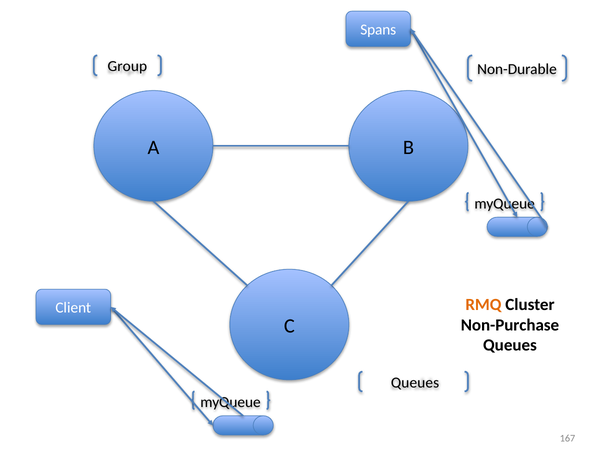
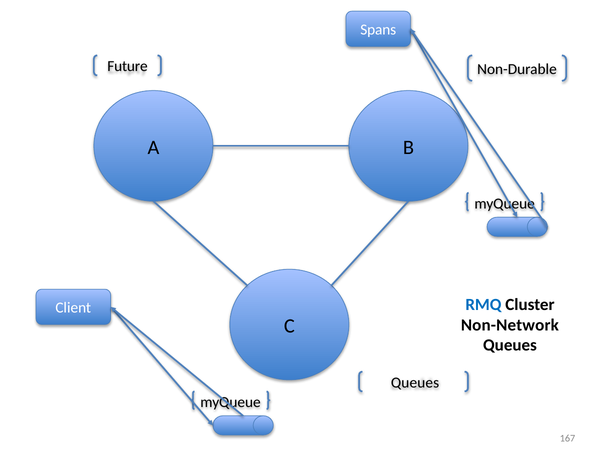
Group: Group -> Future (127, 66)
RMQ colour: orange -> blue (483, 305)
Non-Purchase: Non-Purchase -> Non-Network (510, 325)
